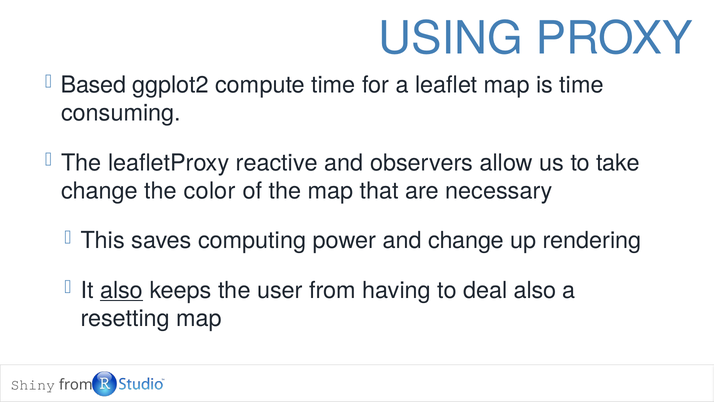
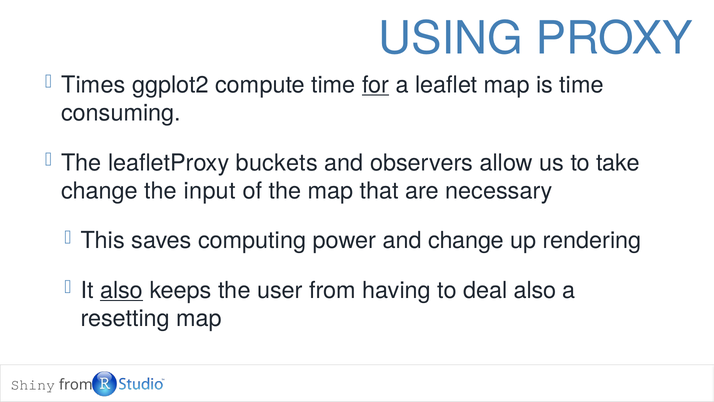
Based: Based -> Times (93, 85)
for underline: none -> present (376, 85)
reactive: reactive -> buckets (277, 163)
color: color -> input (210, 191)
